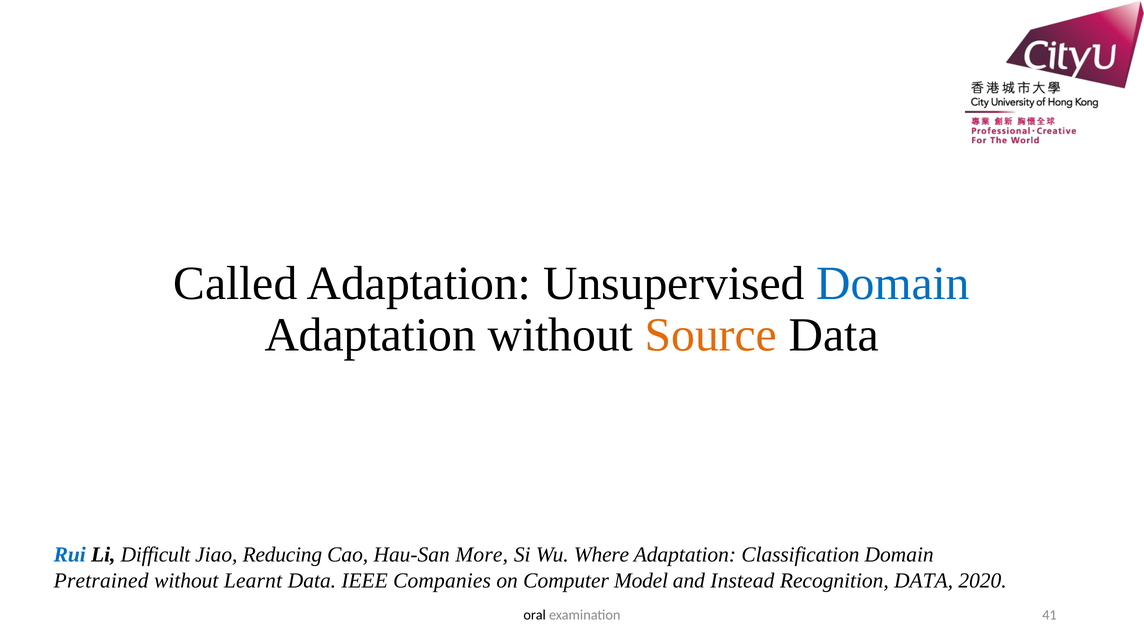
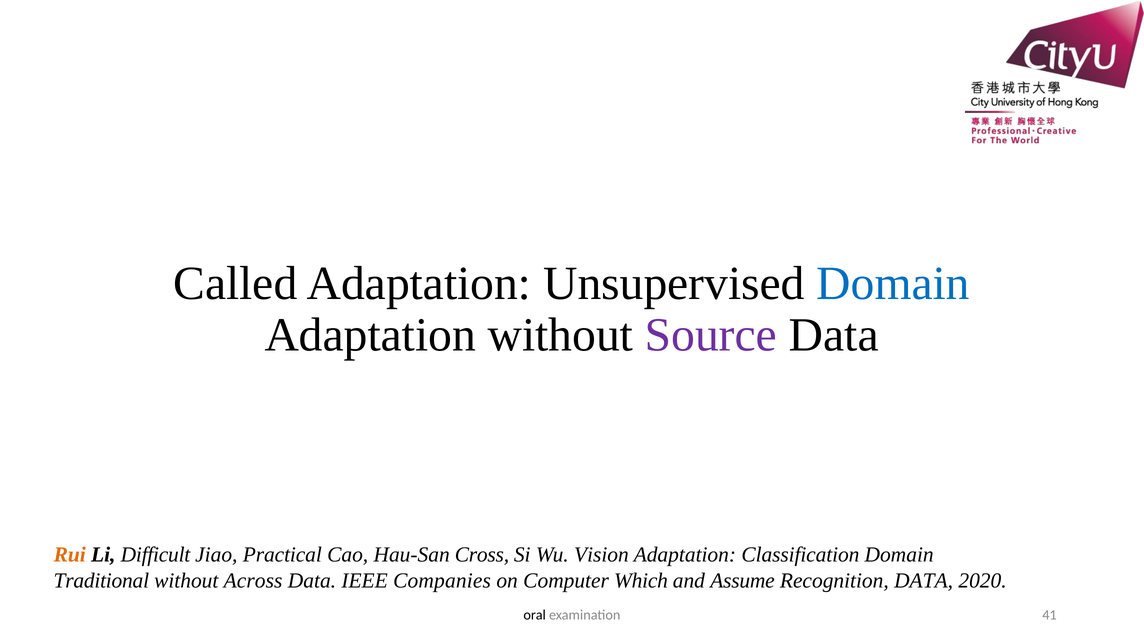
Source colour: orange -> purple (711, 335)
Rui colour: blue -> orange (70, 554)
Reducing: Reducing -> Practical (282, 554)
More: More -> Cross (482, 554)
Where: Where -> Vision (601, 554)
Pretrained: Pretrained -> Traditional (101, 580)
Learnt: Learnt -> Across (253, 580)
Model: Model -> Which (641, 580)
Instead: Instead -> Assume (743, 580)
